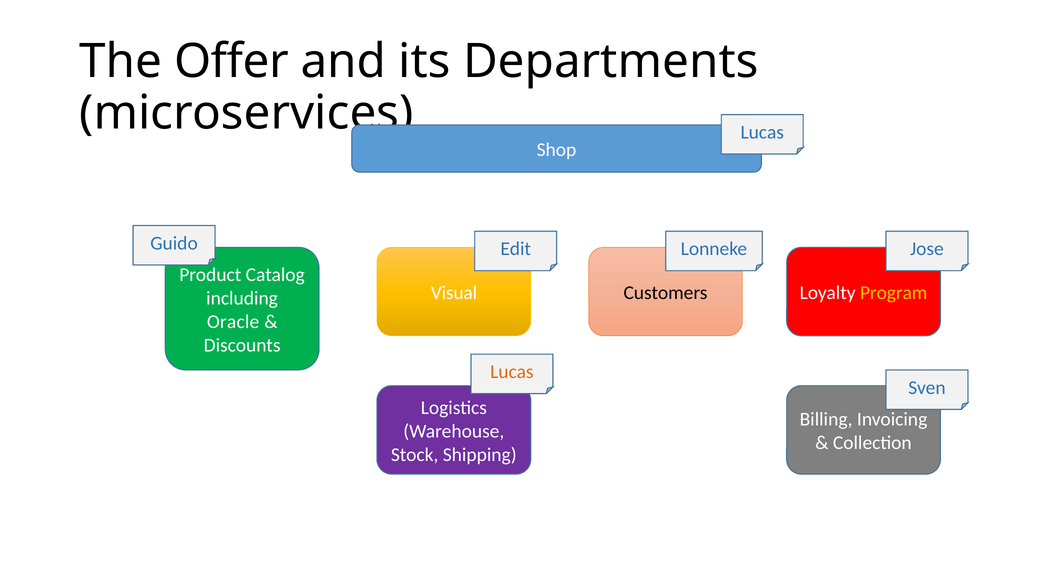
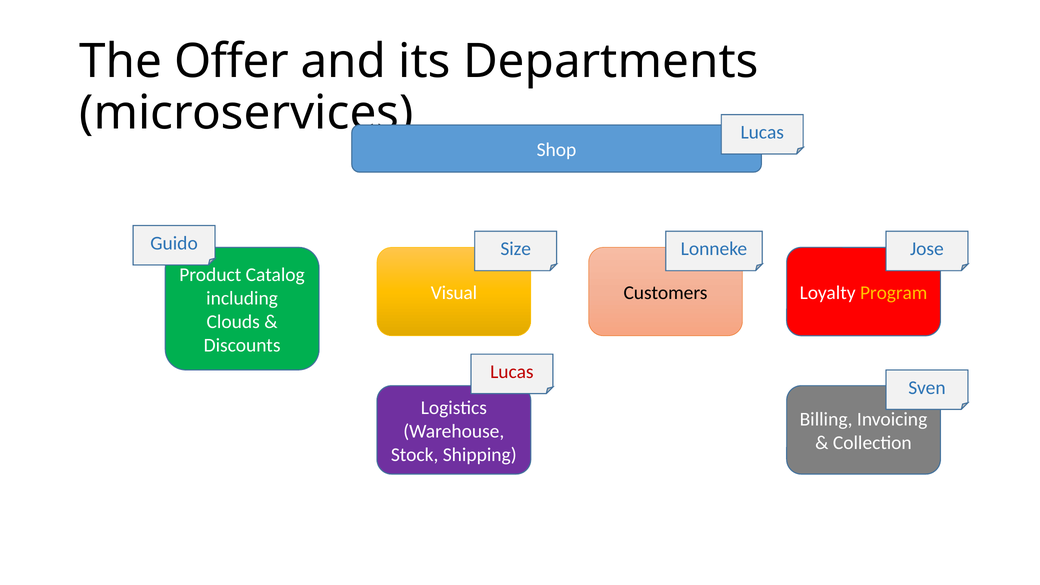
Edit: Edit -> Size (516, 249)
Oracle: Oracle -> Clouds (233, 322)
Lucas colour: orange -> red (512, 372)
